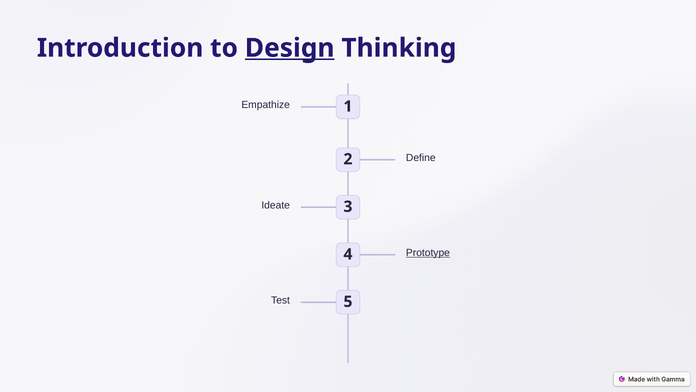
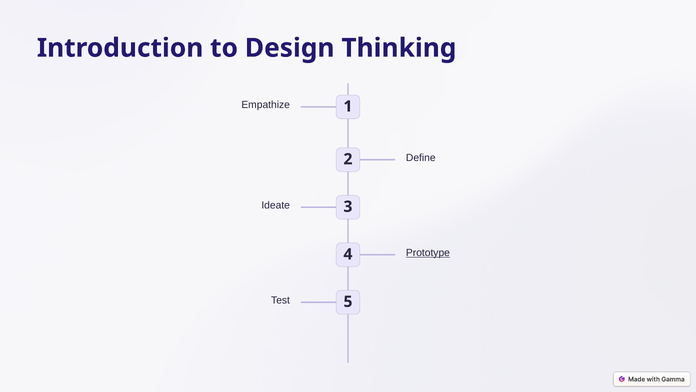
Design underline: present -> none (290, 48)
